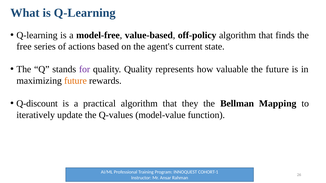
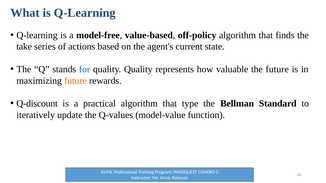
free: free -> take (24, 47)
for colour: purple -> blue (85, 70)
they: they -> type (190, 104)
Mapping: Mapping -> Standard (278, 104)
